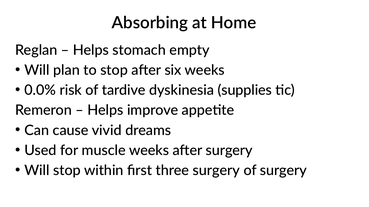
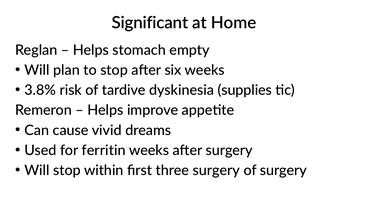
Absorbing: Absorbing -> Significant (150, 23)
0.0%: 0.0% -> 3.8% (40, 90)
muscle: muscle -> ferritin (104, 151)
